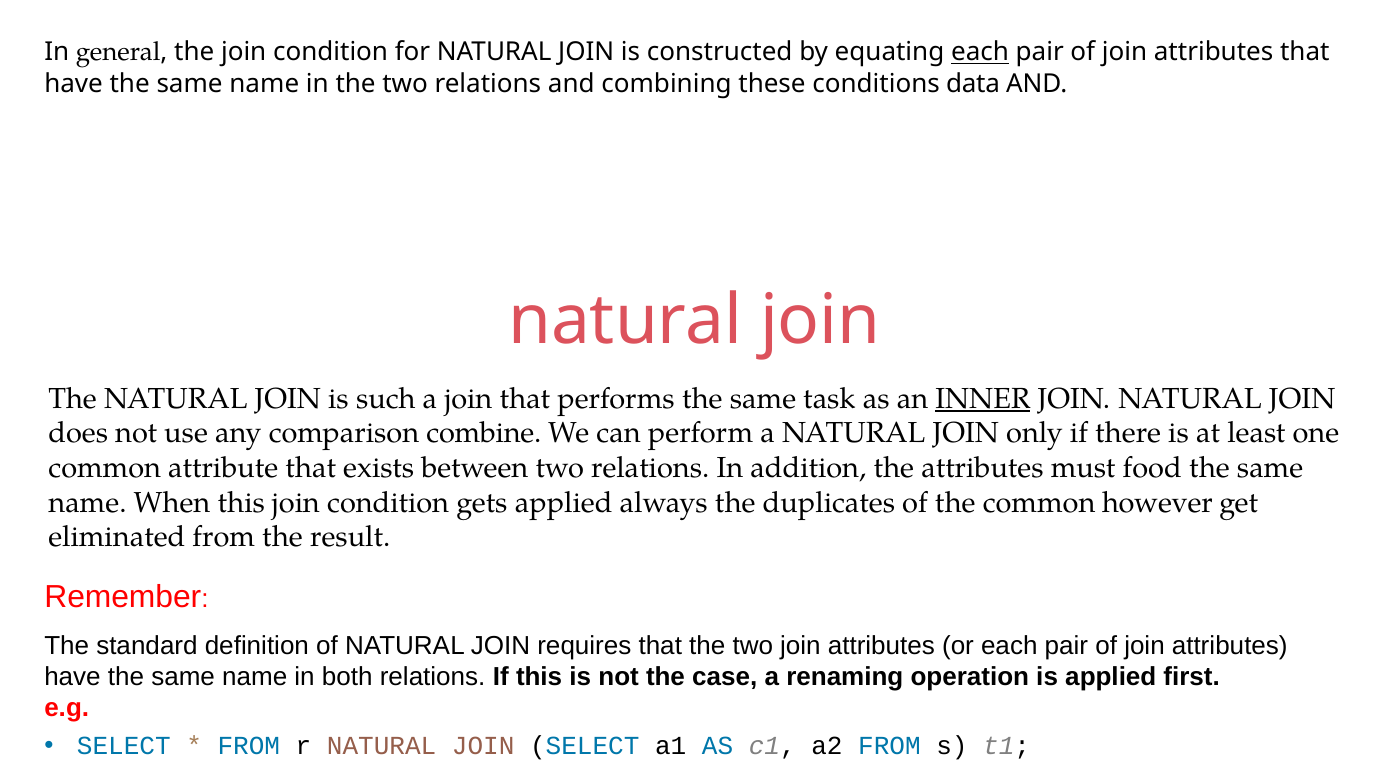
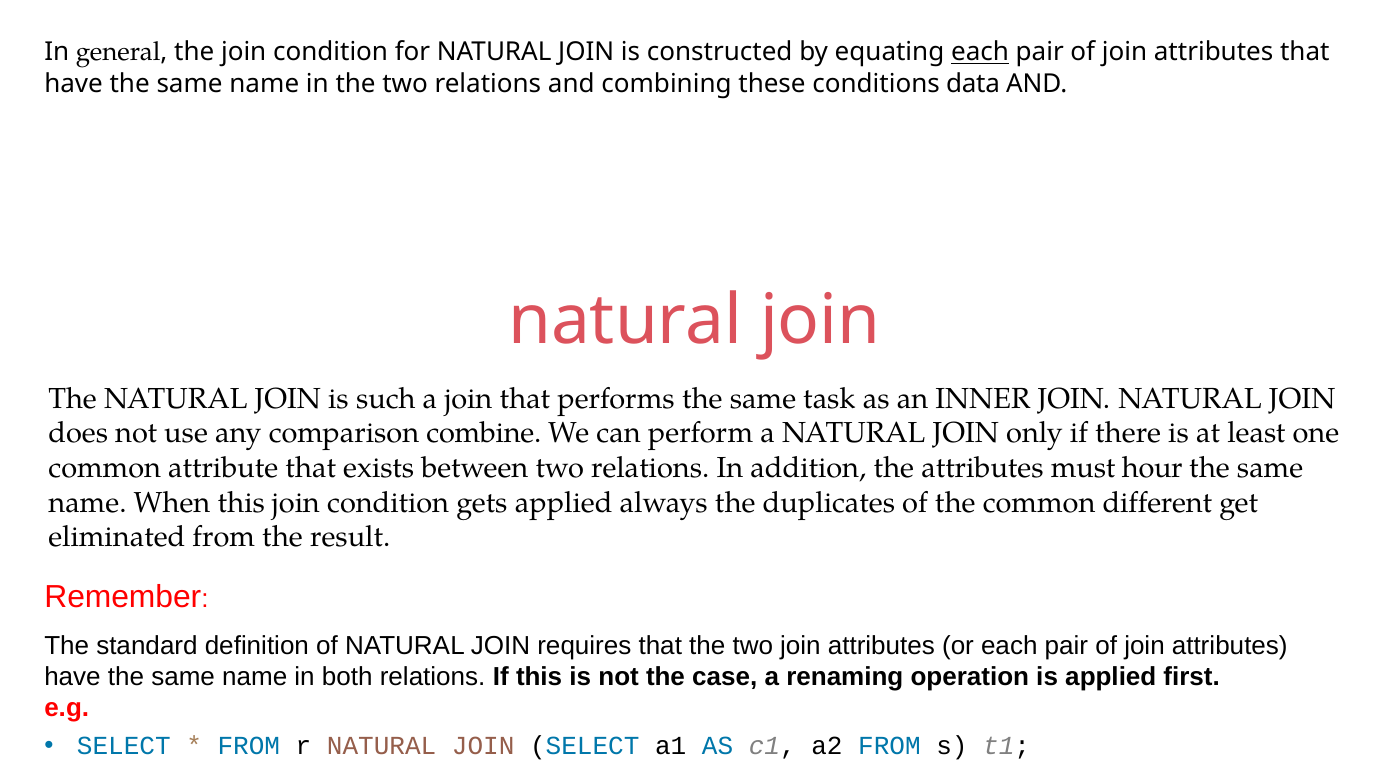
INNER underline: present -> none (983, 399)
food: food -> hour (1152, 468)
however: however -> different (1157, 503)
